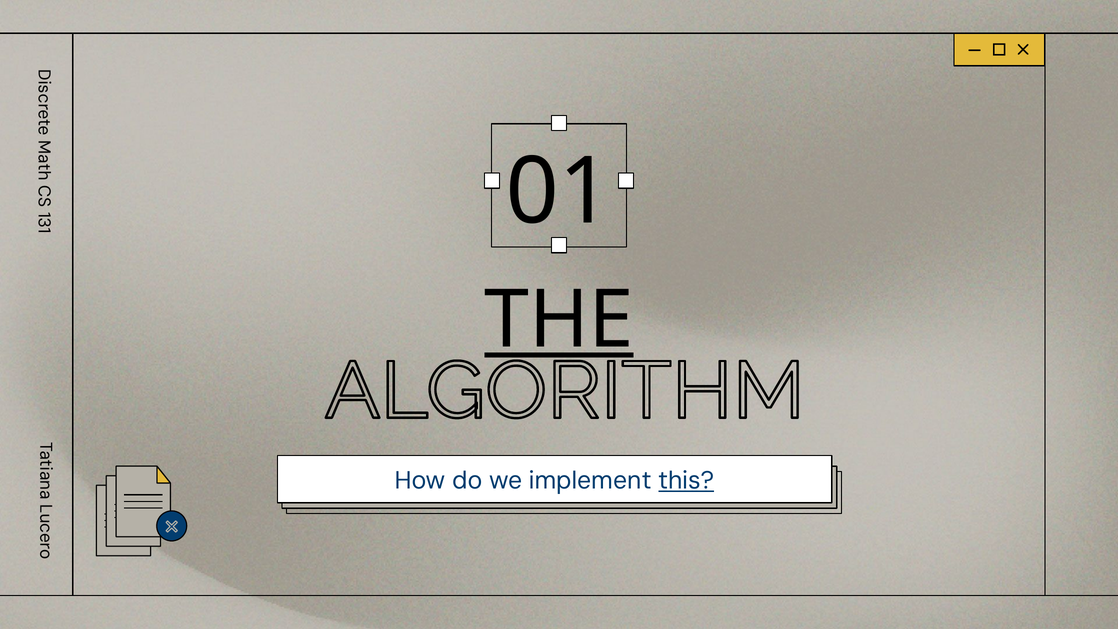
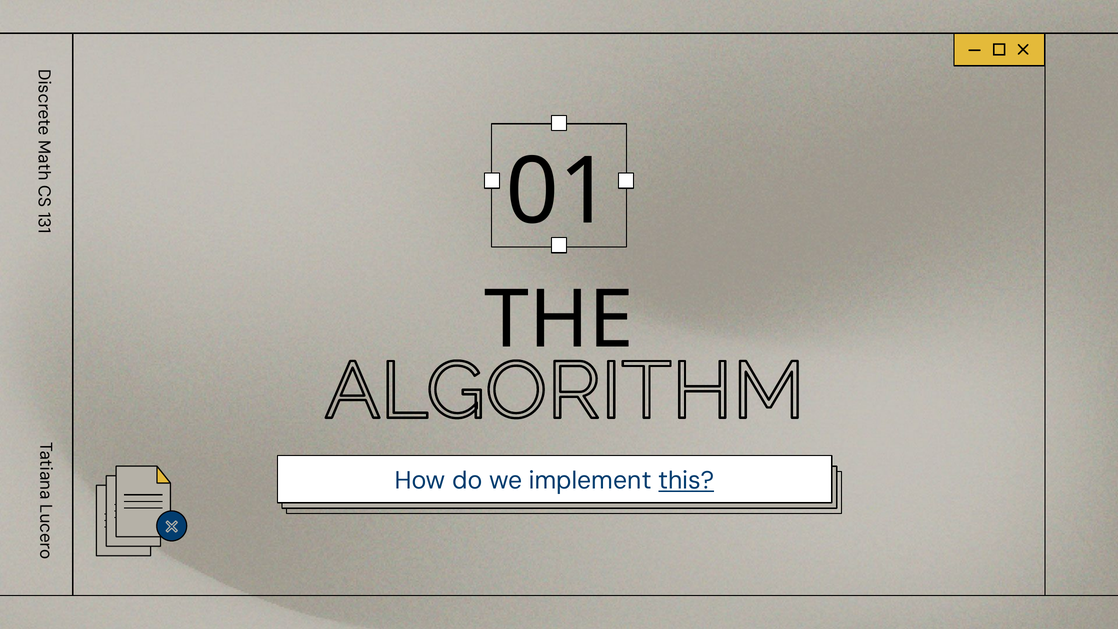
THE underline: present -> none (559, 320)
